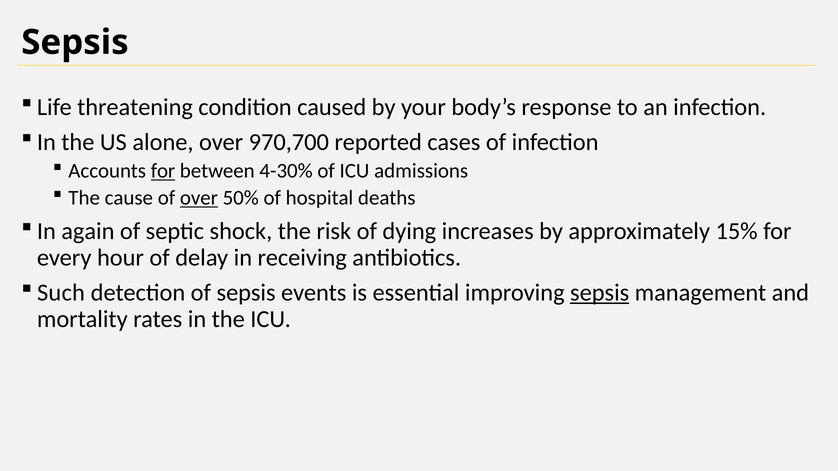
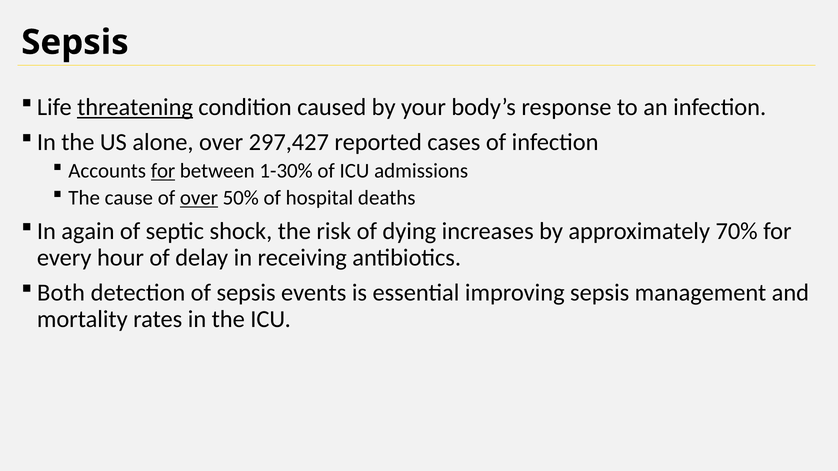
threatening underline: none -> present (135, 107)
970,700: 970,700 -> 297,427 (289, 142)
4-30%: 4-30% -> 1-30% (286, 171)
15%: 15% -> 70% (737, 231)
Such: Such -> Both (61, 293)
sepsis underline: present -> none (600, 293)
